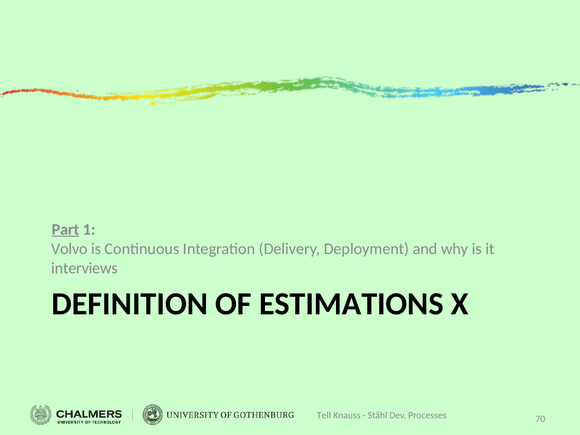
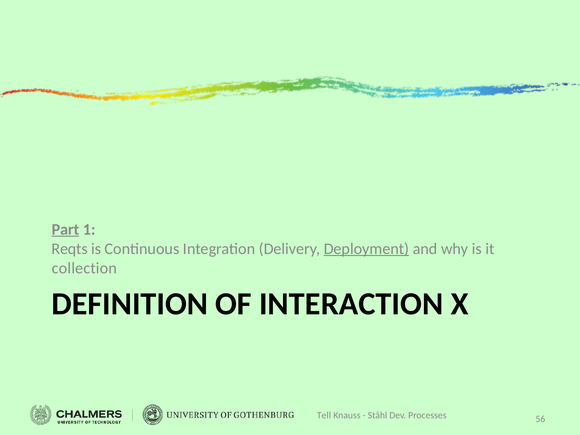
Volvo: Volvo -> Reqts (70, 249)
Deployment underline: none -> present (366, 249)
interviews: interviews -> collection (84, 268)
ESTIMATIONS: ESTIMATIONS -> INTERACTION (351, 304)
70: 70 -> 56 (540, 419)
